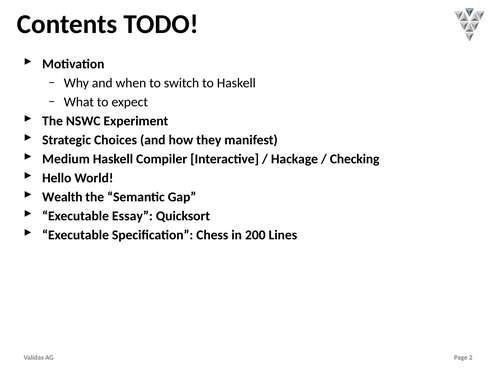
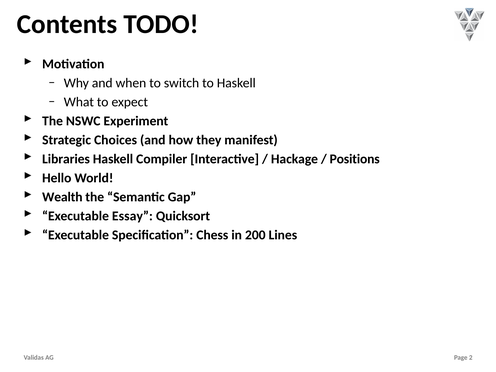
Medium: Medium -> Libraries (66, 159)
Checking: Checking -> Positions (355, 159)
